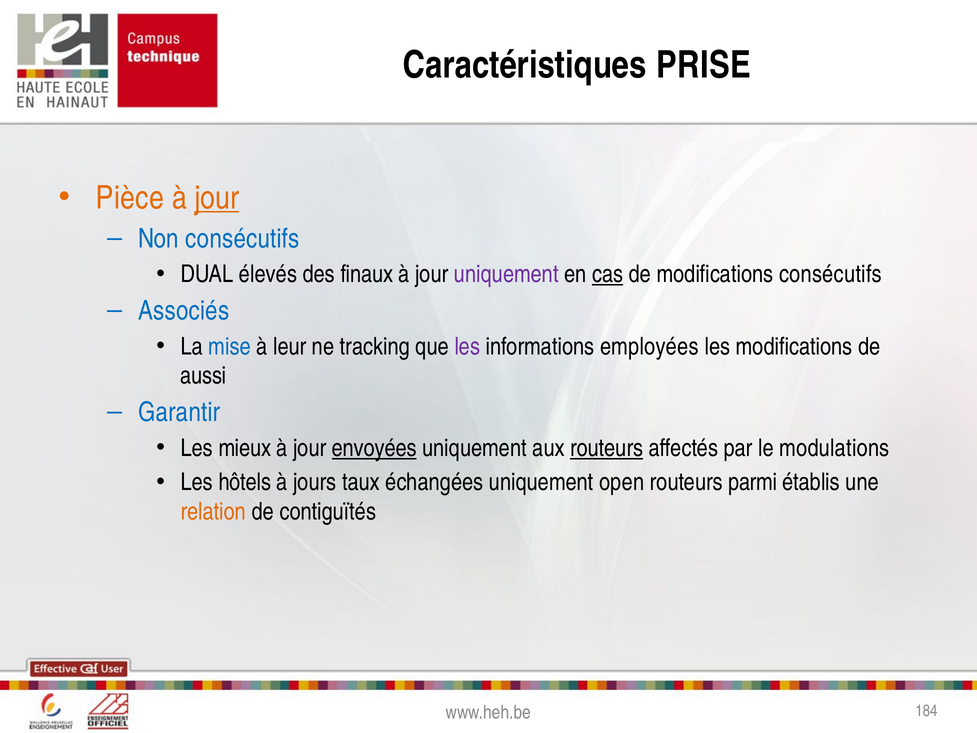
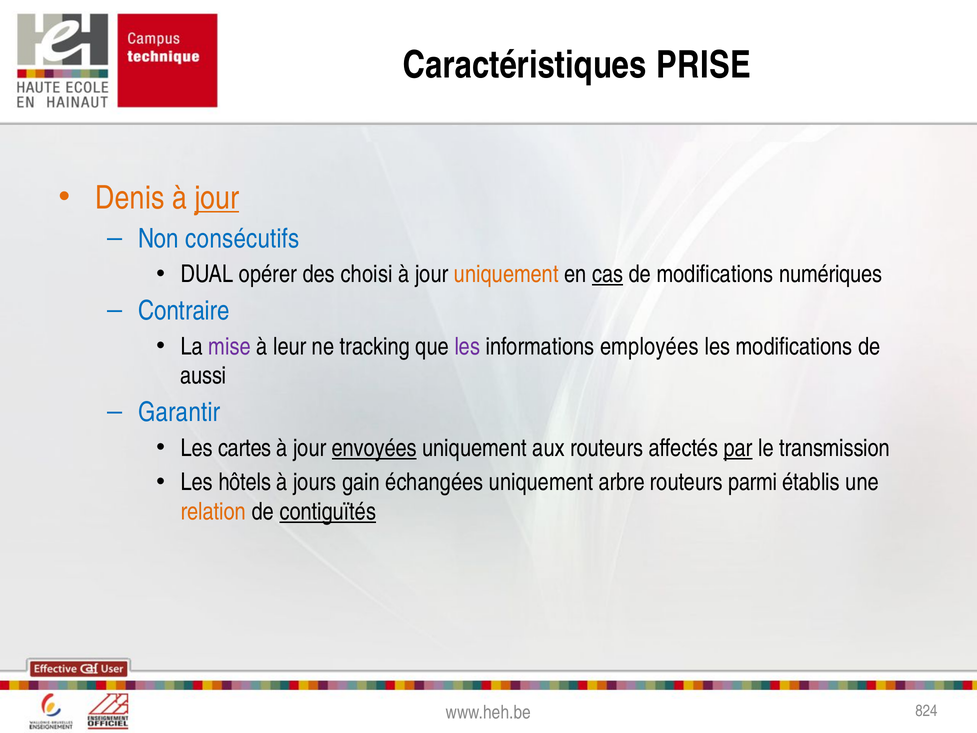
Pièce: Pièce -> Denis (130, 198)
élevés: élevés -> opérer (268, 274)
finaux: finaux -> choisi (367, 274)
uniquement colour: purple -> orange (506, 274)
modifications consécutifs: consécutifs -> numériques (831, 274)
Associés: Associés -> Contraire (184, 311)
mise colour: blue -> purple (230, 346)
mieux: mieux -> cartes (245, 448)
routeurs underline: present -> none (607, 448)
par underline: none -> present (738, 448)
modulations: modulations -> transmission (835, 448)
taux: taux -> gain (361, 482)
open: open -> arbre (622, 482)
contiguïtés underline: none -> present (328, 512)
184: 184 -> 824 (926, 711)
